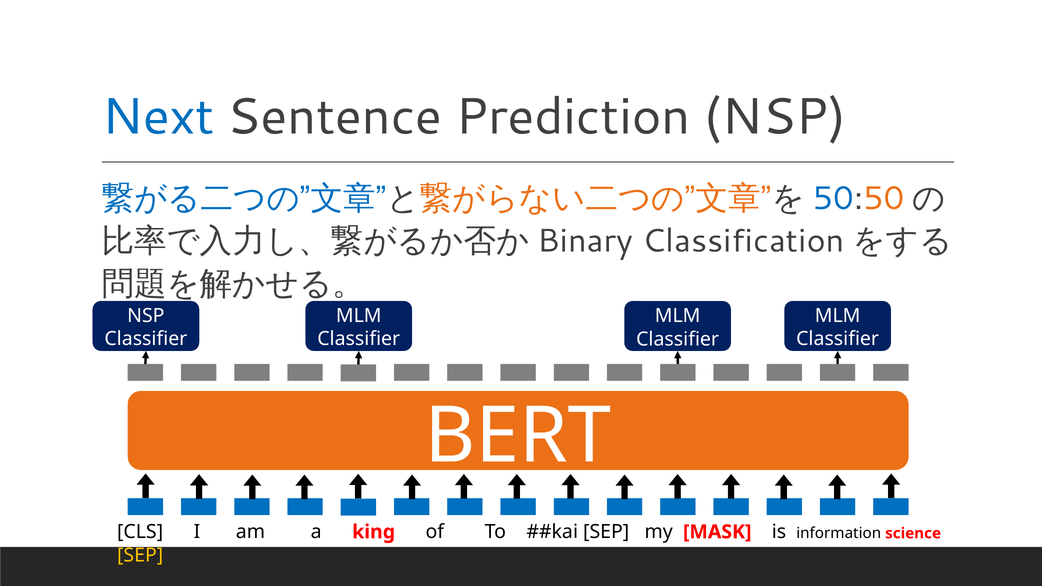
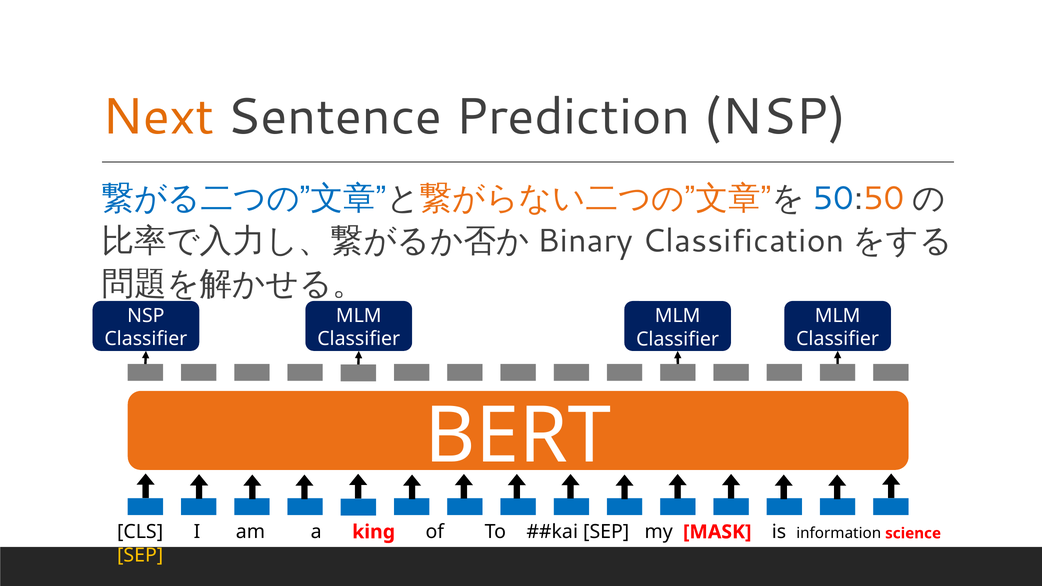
Next colour: blue -> orange (158, 117)
